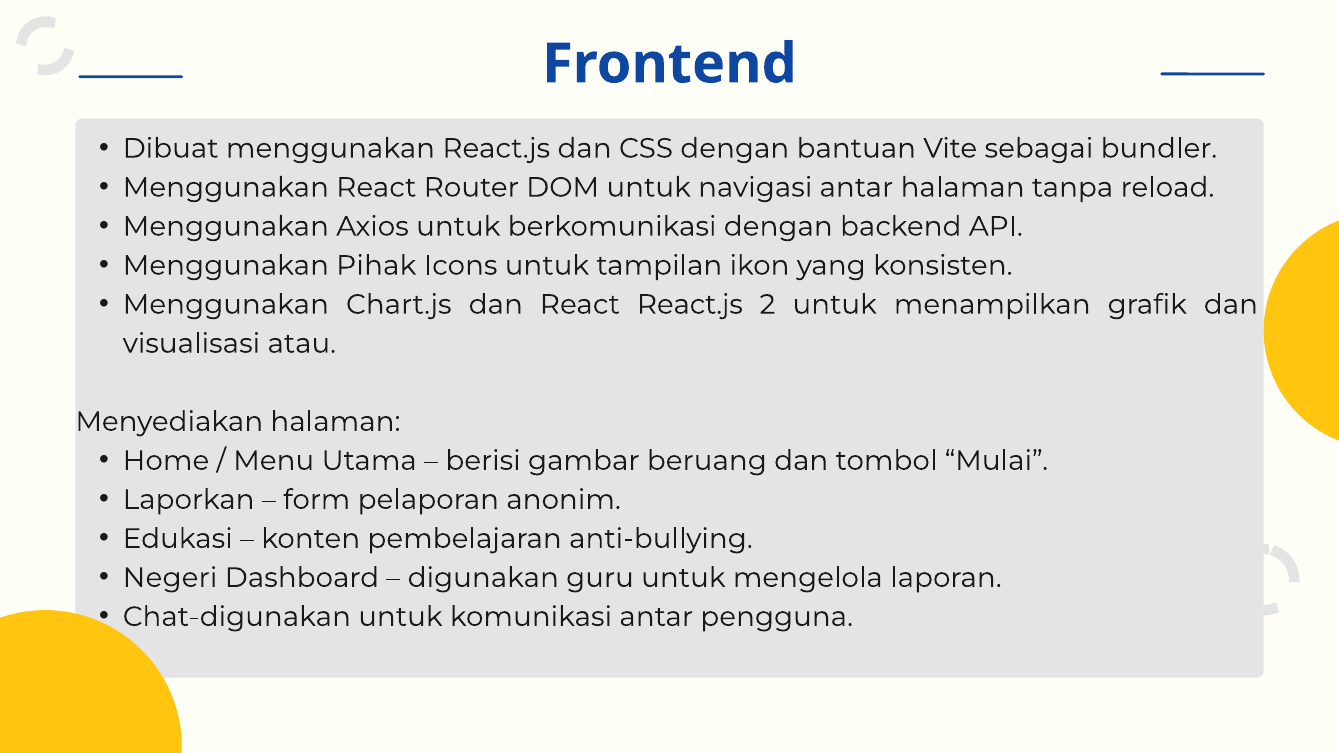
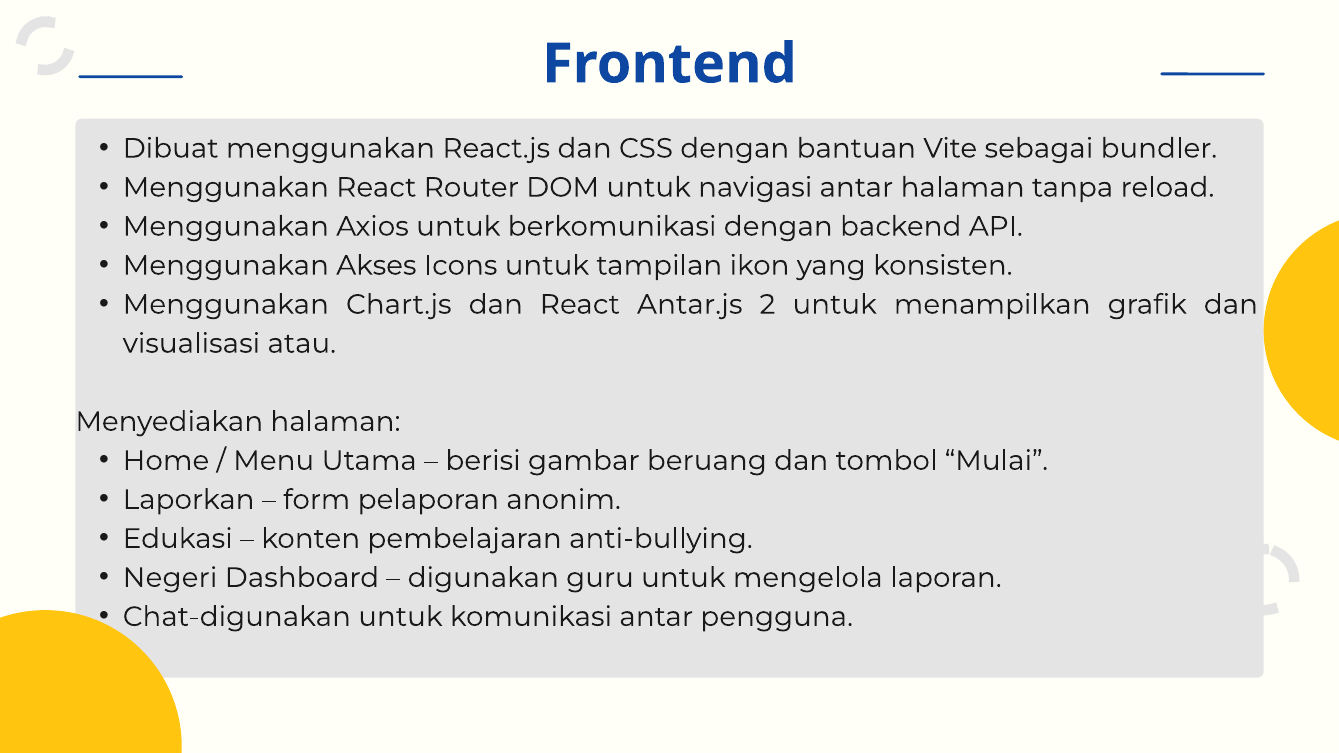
Pihak: Pihak -> Akses (376, 266)
React React.js: React.js -> Antar.js (690, 305)
